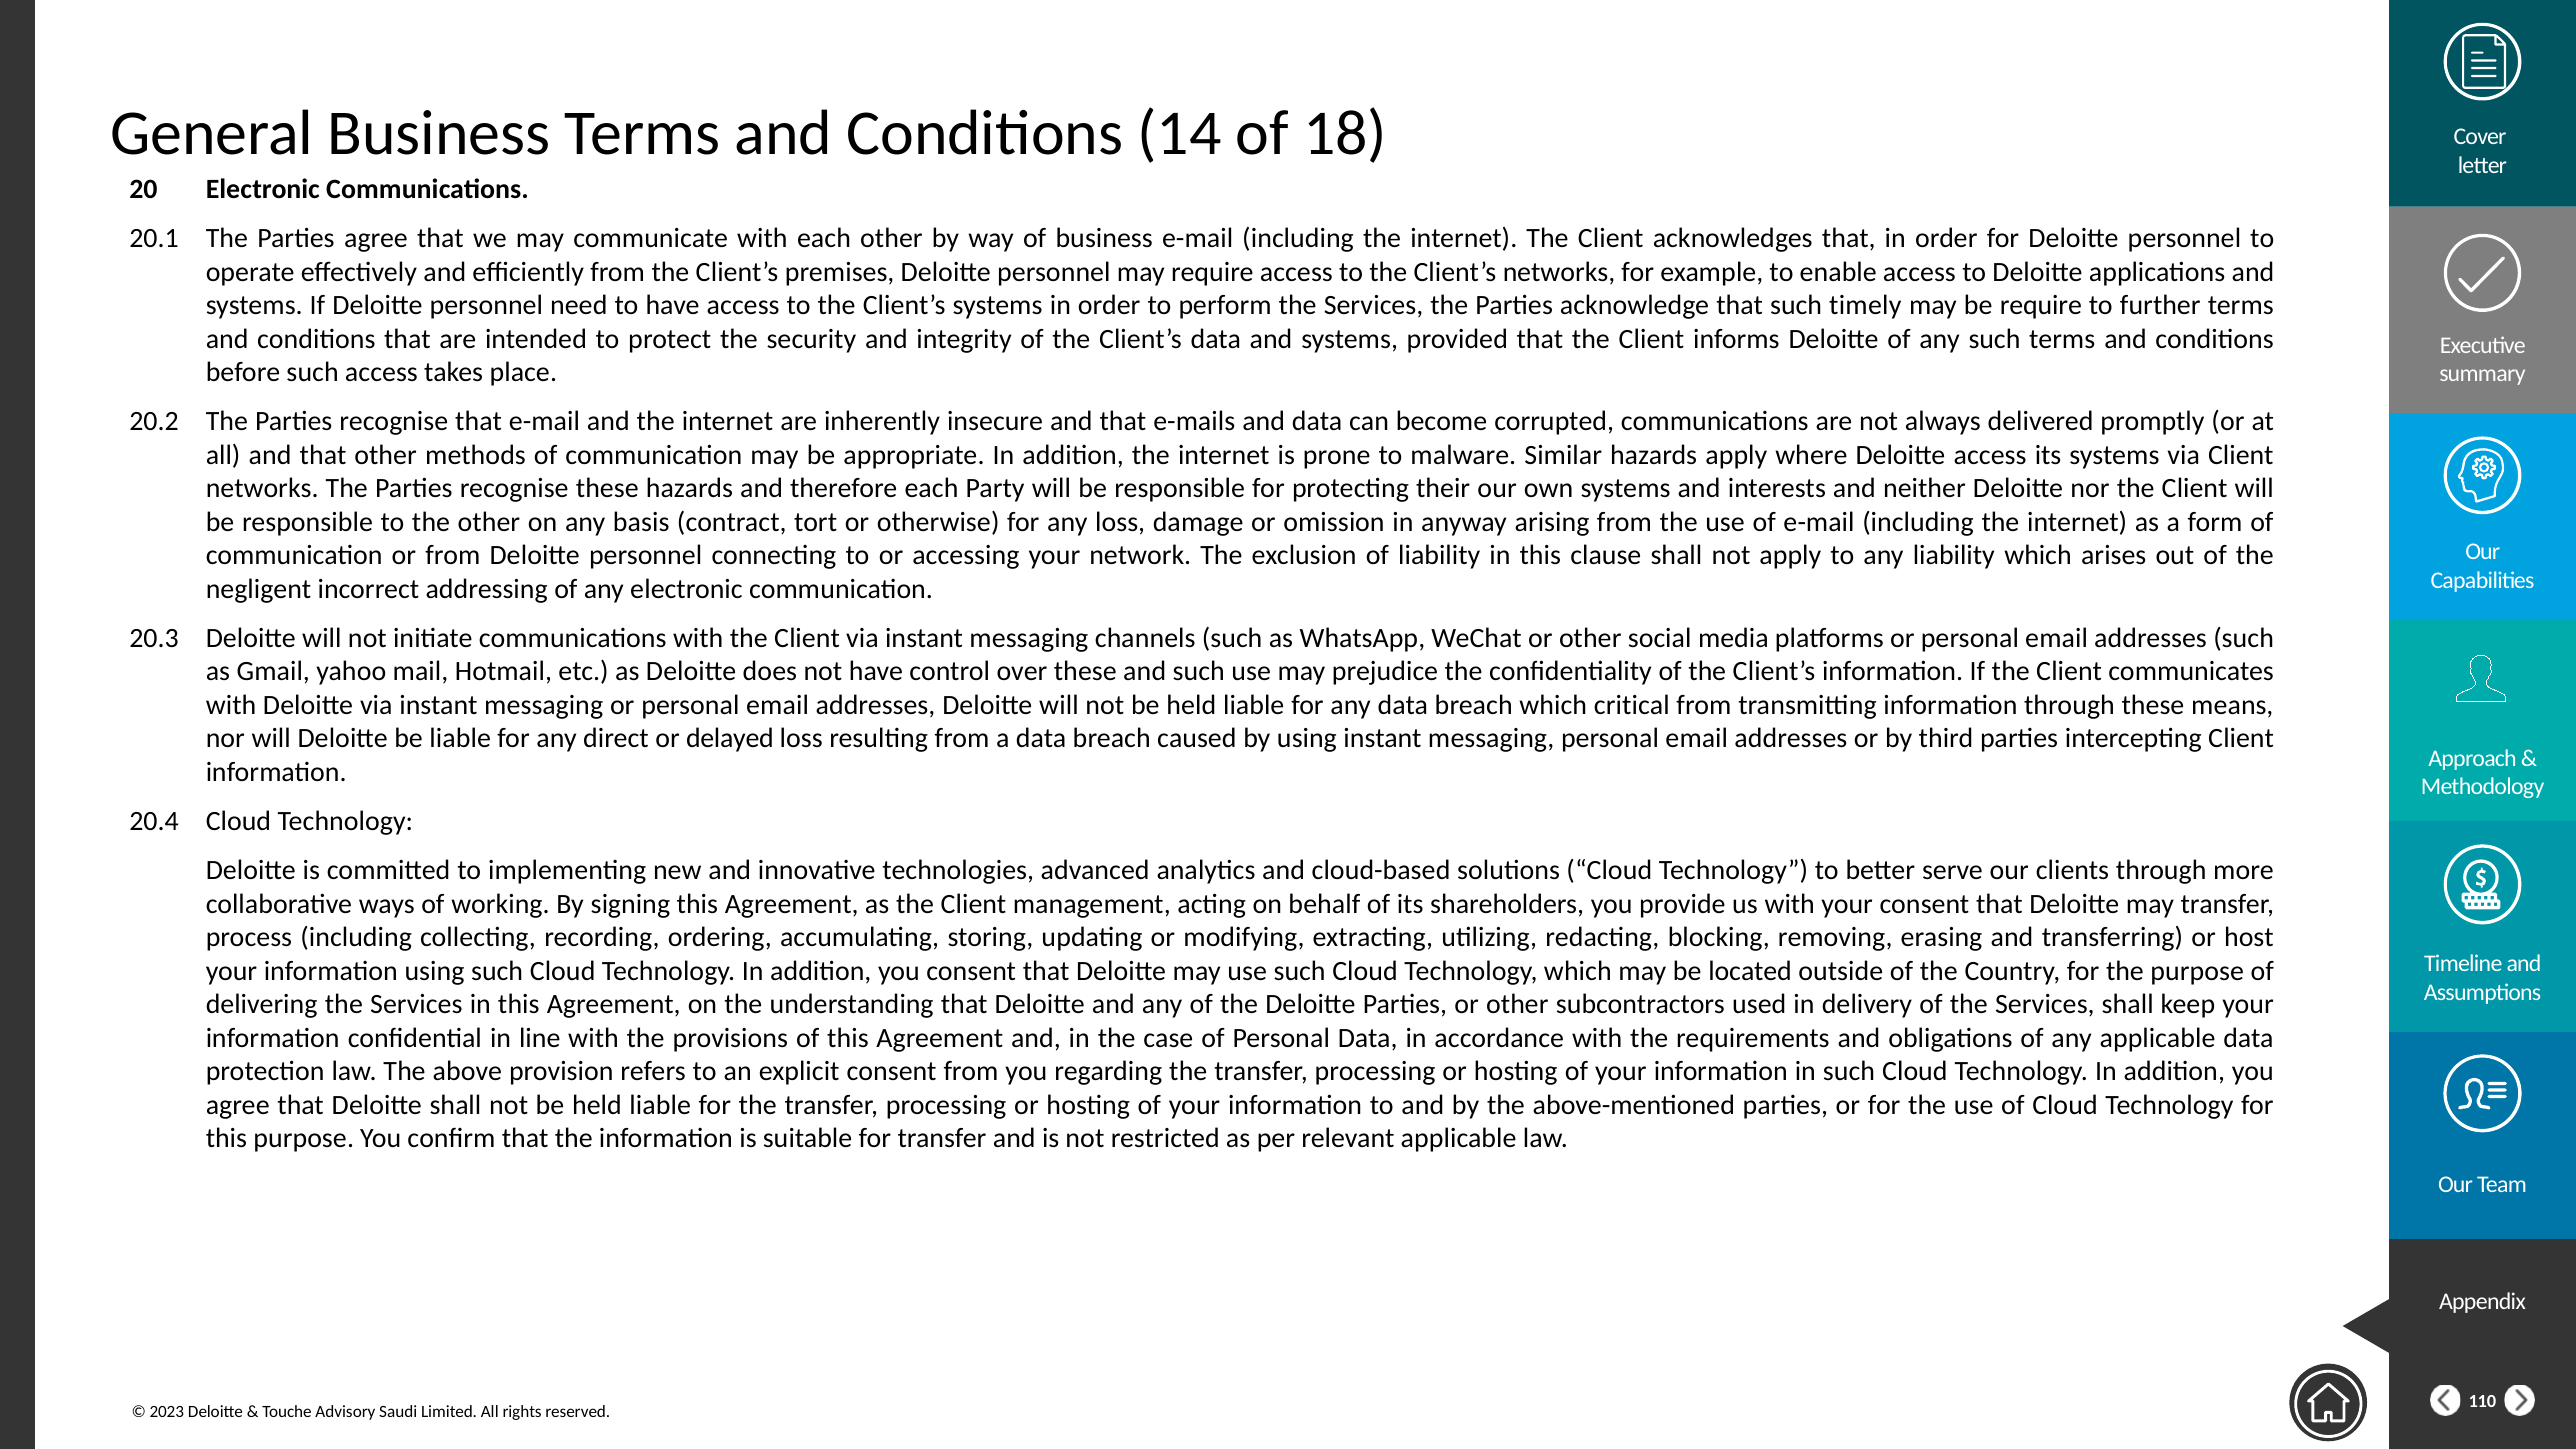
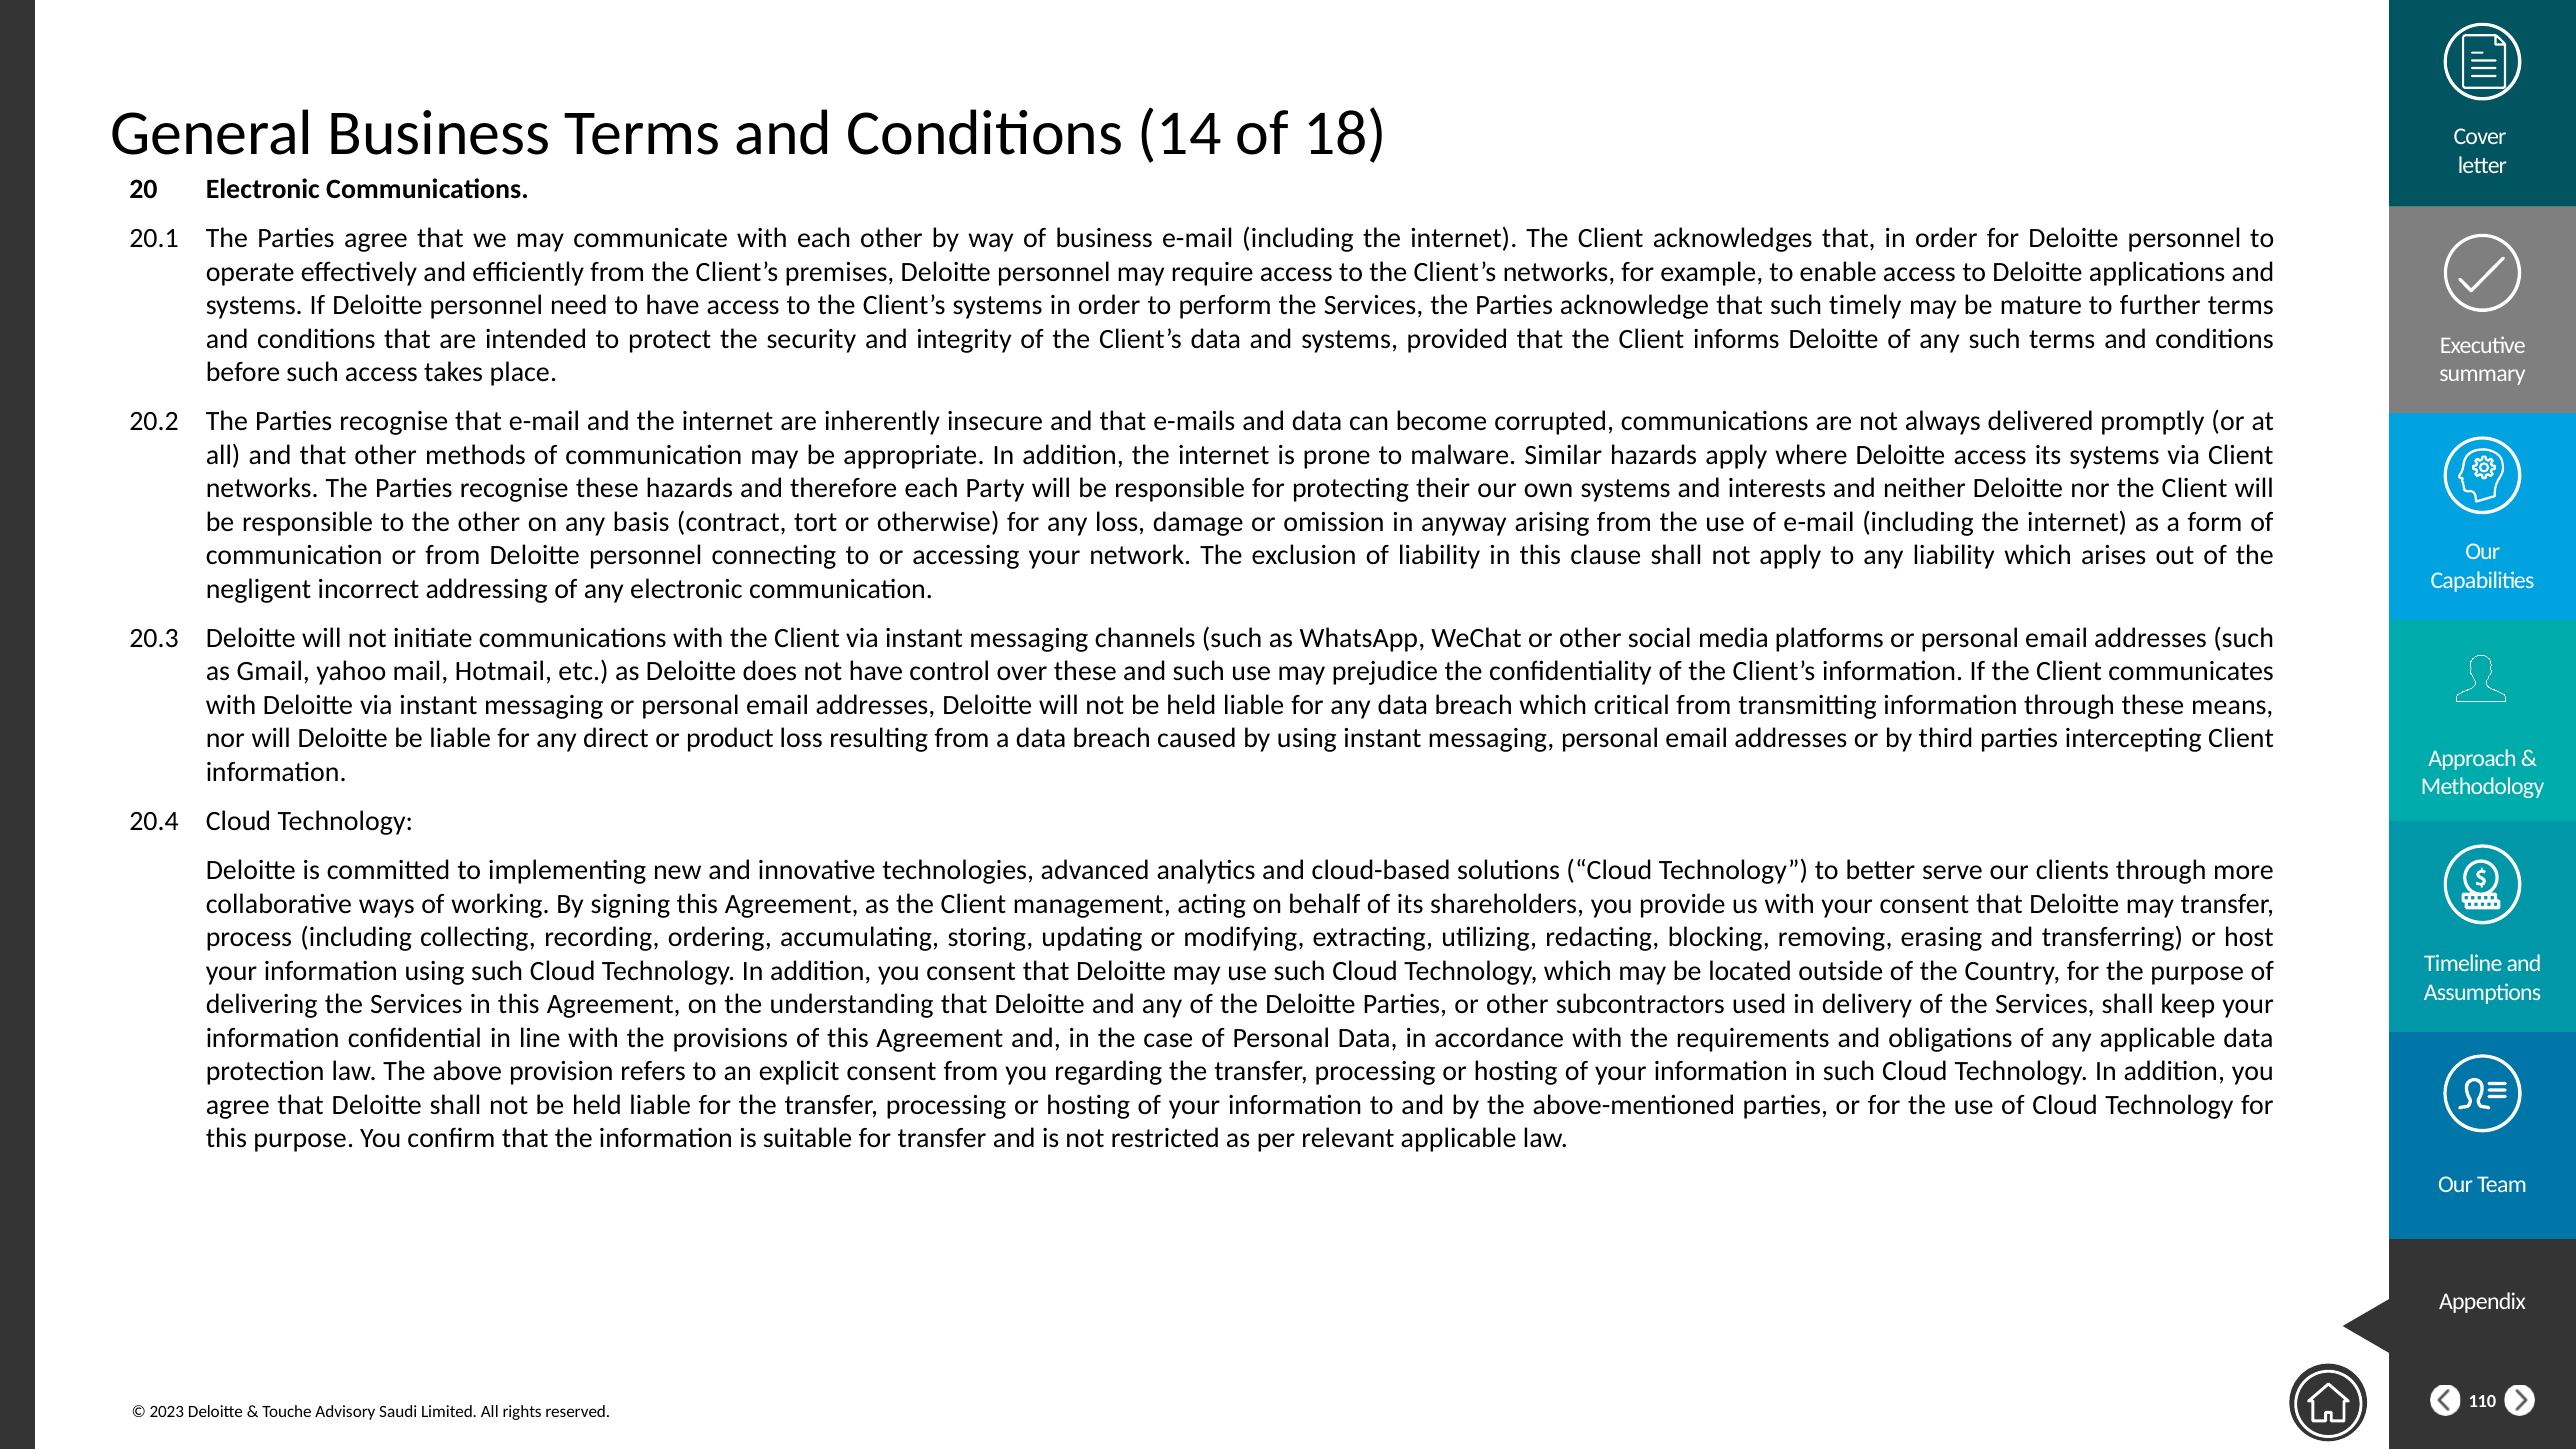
be require: require -> mature (2041, 305)
delayed: delayed -> product (730, 739)
